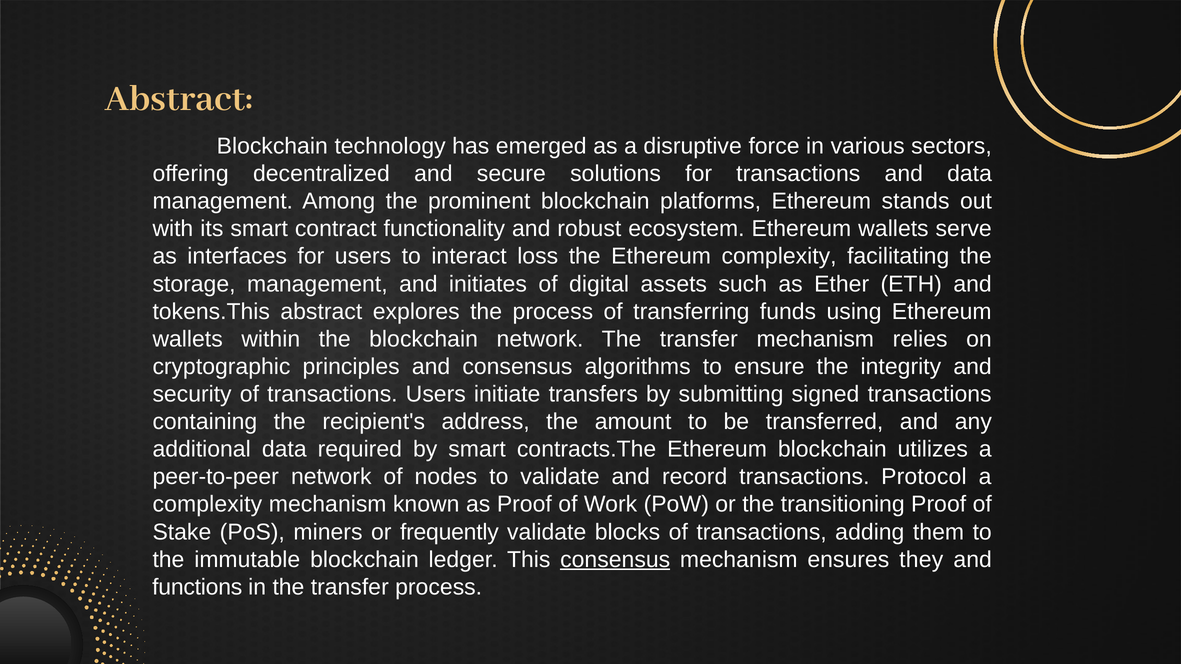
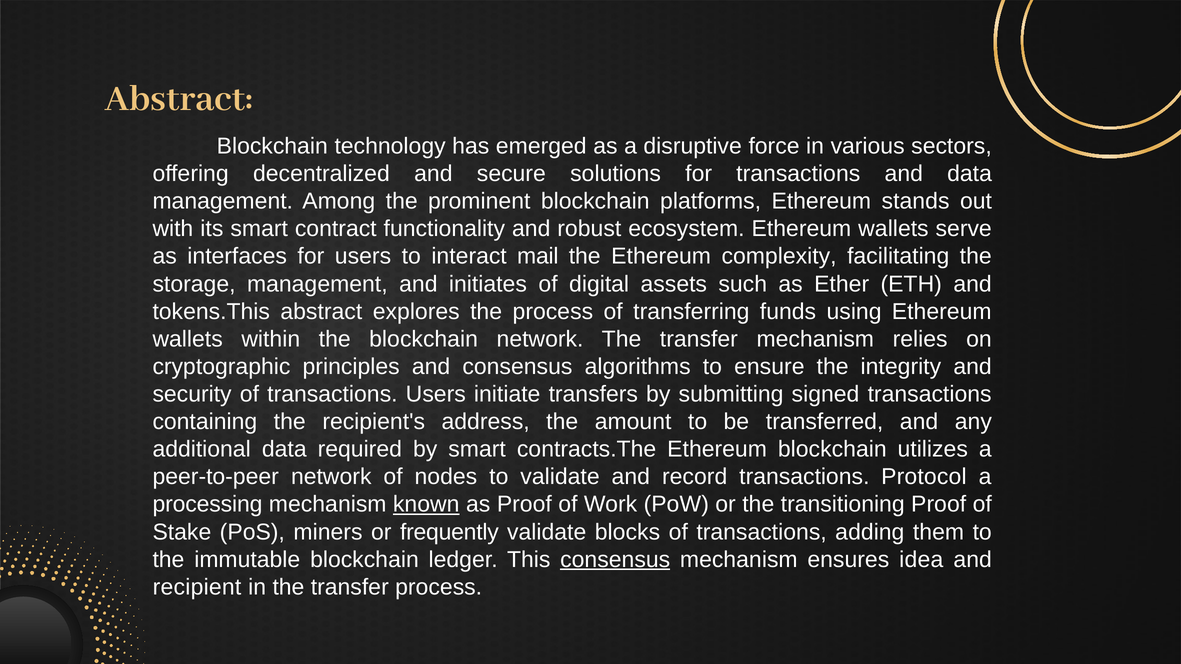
loss: loss -> mail (538, 257)
complexity: complexity -> processing (207, 505)
known underline: none -> present (426, 505)
they: they -> idea (921, 560)
functions: functions -> recipient (197, 587)
